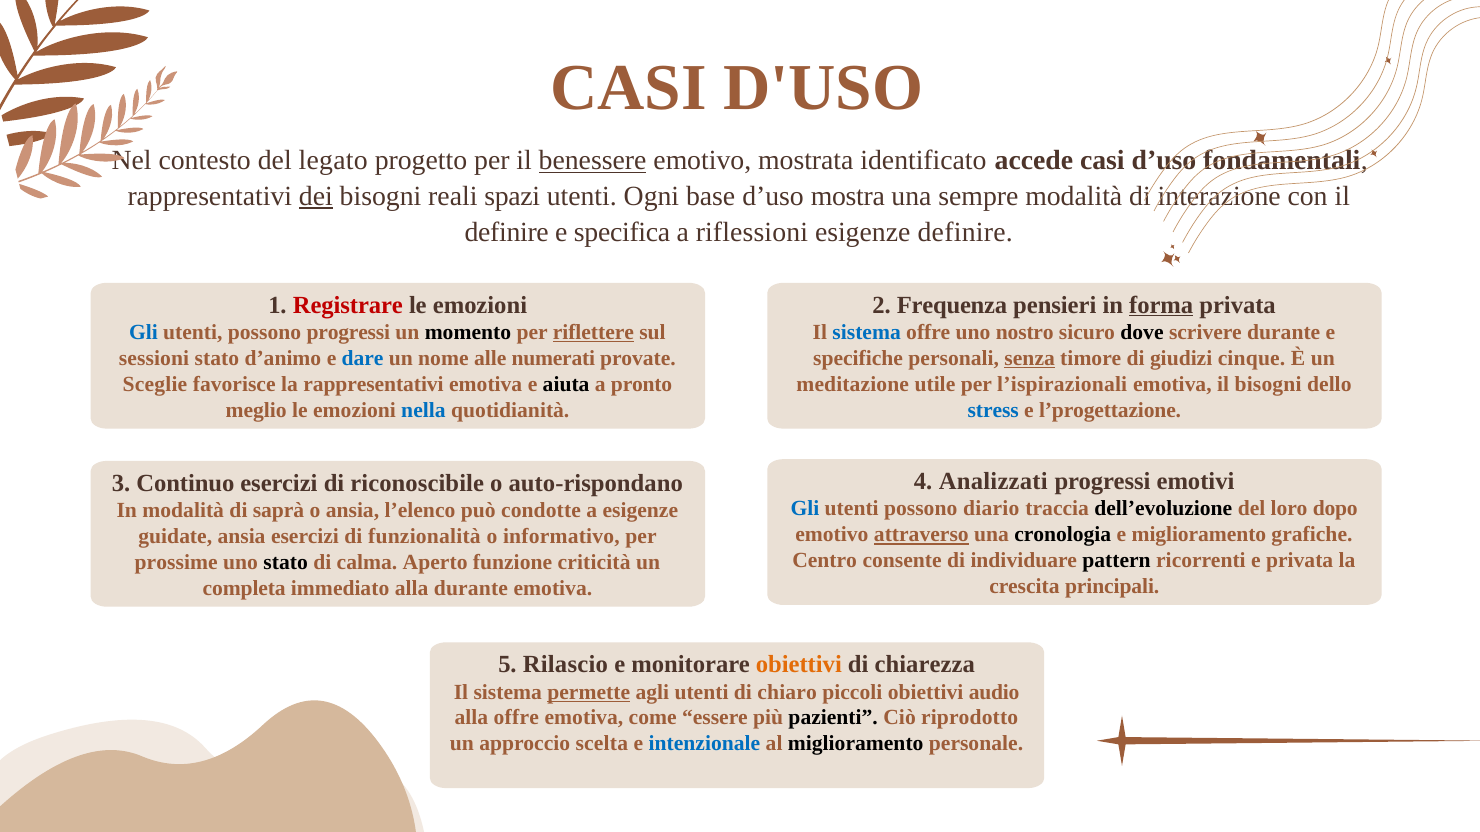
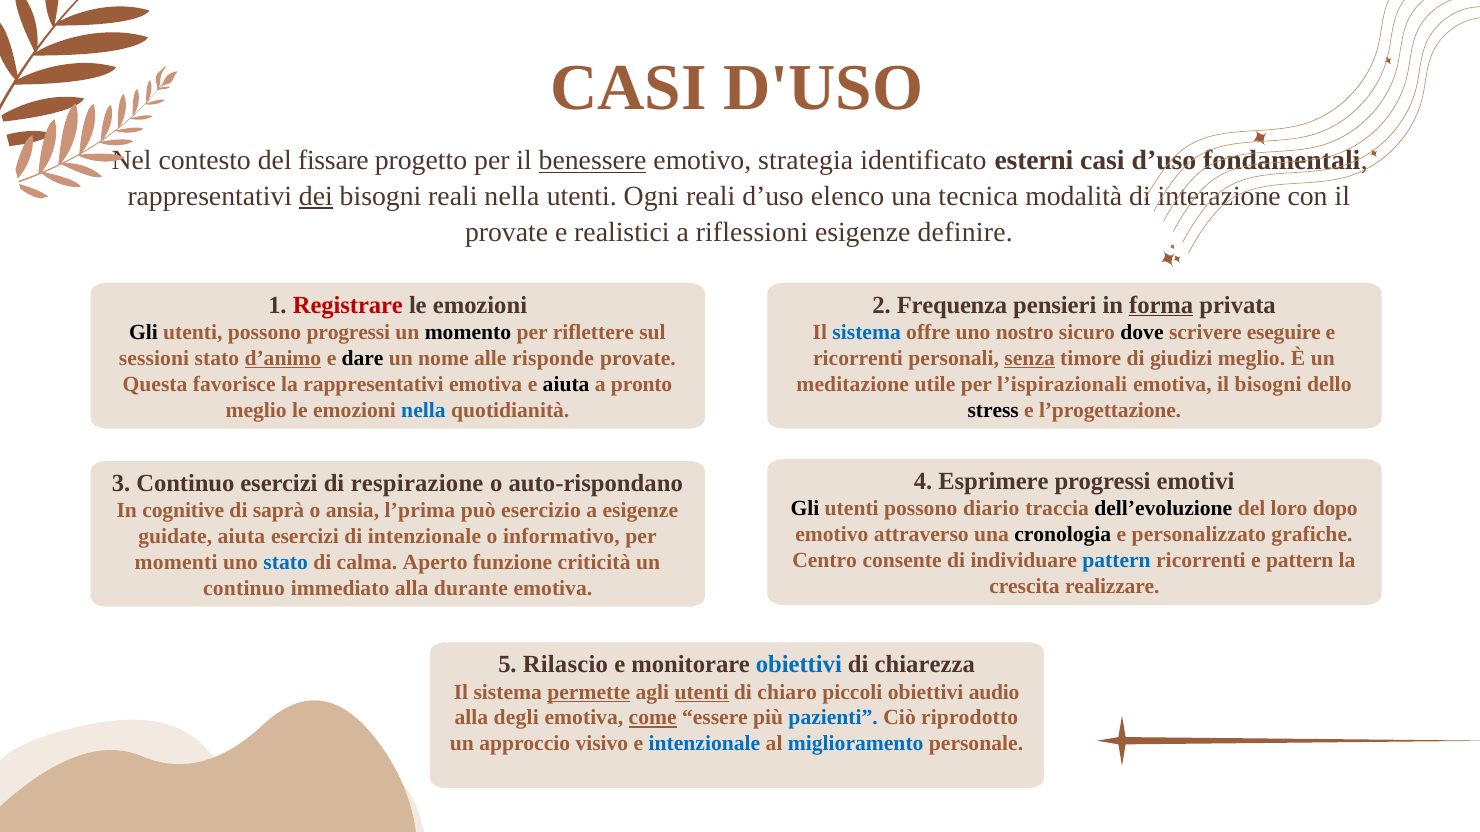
legato: legato -> fissare (333, 161)
mostrata: mostrata -> strategia (806, 161)
accede: accede -> esterni (1034, 161)
reali spazi: spazi -> nella (512, 196)
Ogni base: base -> reali (711, 196)
mostra: mostra -> elenco (848, 196)
sempre: sempre -> tecnica (978, 196)
definire: definire -> provate (507, 232)
specifica: specifica -> realistici (622, 232)
Gli colour: blue -> black (143, 333)
riflettere underline: present -> none (593, 333)
scrivere durante: durante -> eseguire (1284, 333)
d’animo underline: none -> present (283, 359)
dare colour: blue -> black (363, 359)
numerati: numerati -> risponde (553, 359)
specifiche: specifiche -> ricorrenti (858, 359)
giudizi cinque: cinque -> meglio (1252, 359)
Sceglie: Sceglie -> Questa (155, 384)
stress colour: blue -> black (993, 410)
Analizzati: Analizzati -> Esprimere (993, 481)
riconoscibile: riconoscibile -> respirazione (417, 483)
Gli colour: blue -> black (805, 509)
In modalità: modalità -> cognitive (183, 511)
l’elenco: l’elenco -> l’prima (420, 511)
condotte: condotte -> esercizio (541, 511)
attraverso underline: present -> none (921, 535)
e miglioramento: miglioramento -> personalizzato (1199, 535)
guidate ansia: ansia -> aiuta (241, 537)
di funzionalità: funzionalità -> intenzionale (424, 537)
pattern colour: black -> blue (1117, 561)
e privata: privata -> pattern (1300, 561)
prossime: prossime -> momenti (176, 563)
stato colour: black -> blue (286, 563)
principali: principali -> realizzare (1112, 587)
completa: completa -> continuo (244, 589)
obiettivi colour: orange -> blue (799, 665)
utenti underline: none -> present (702, 692)
alla offre: offre -> degli (516, 718)
come underline: none -> present (653, 718)
pazienti colour: black -> blue (833, 718)
scelta: scelta -> visivo (602, 744)
miglioramento colour: black -> blue (856, 744)
